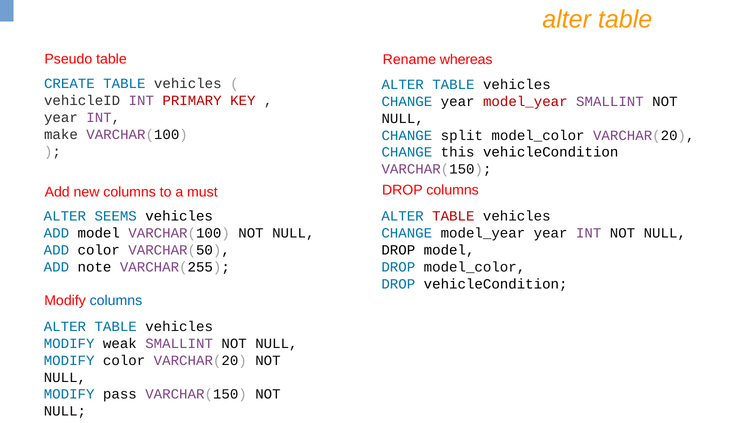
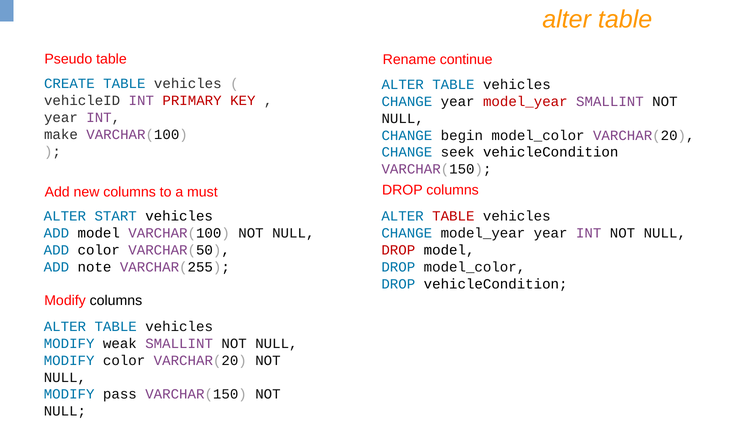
whereas: whereas -> continue (466, 59)
split: split -> begin (462, 135)
this: this -> seek (458, 152)
SEEMS: SEEMS -> START (116, 216)
DROP colour: black -> red (398, 250)
columns colour: blue -> black (116, 301)
